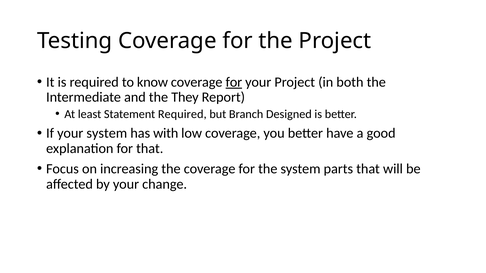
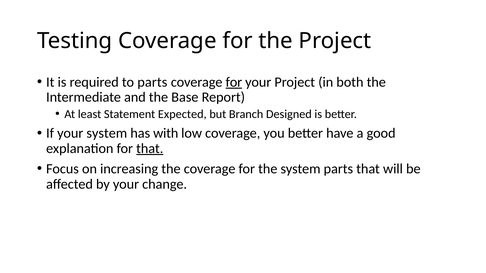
to know: know -> parts (152, 82)
They: They -> Base (185, 97)
Statement Required: Required -> Expected (182, 114)
that underline: none -> present (150, 149)
